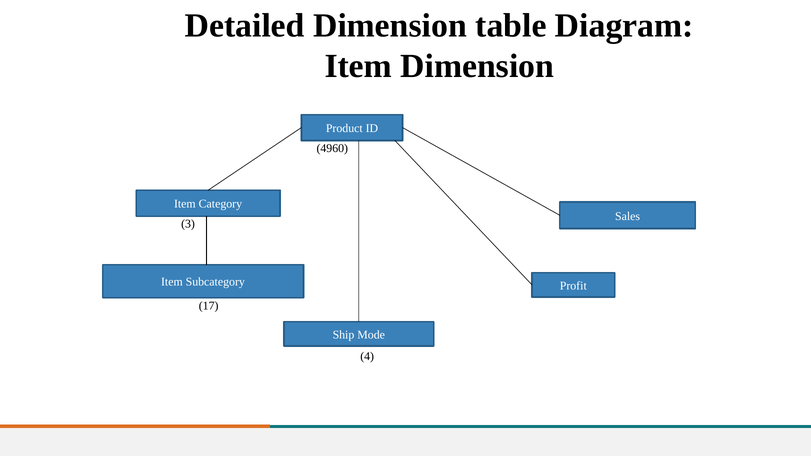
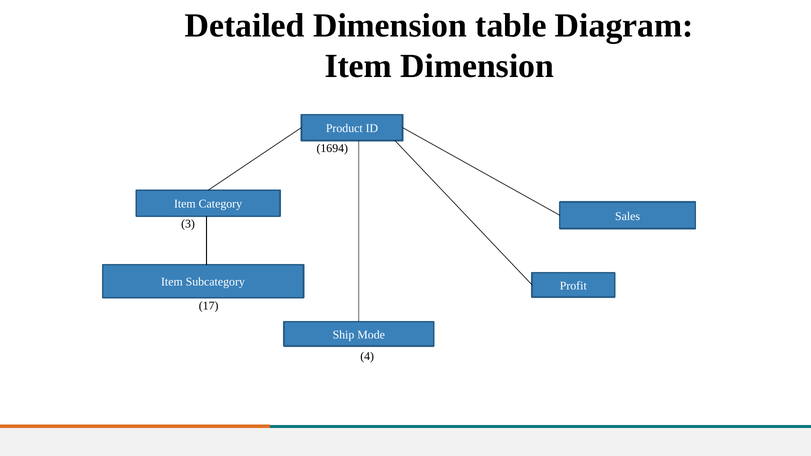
4960: 4960 -> 1694 (332, 148)
